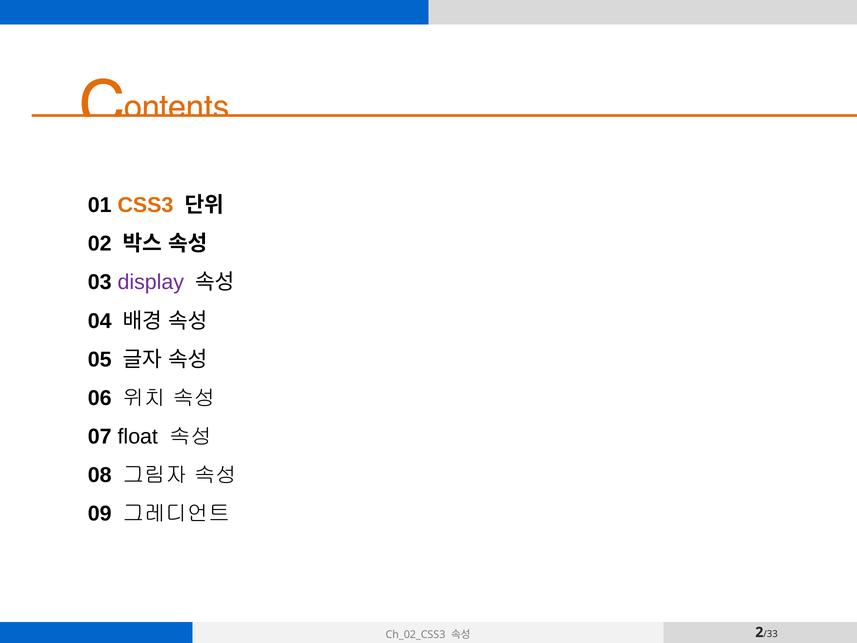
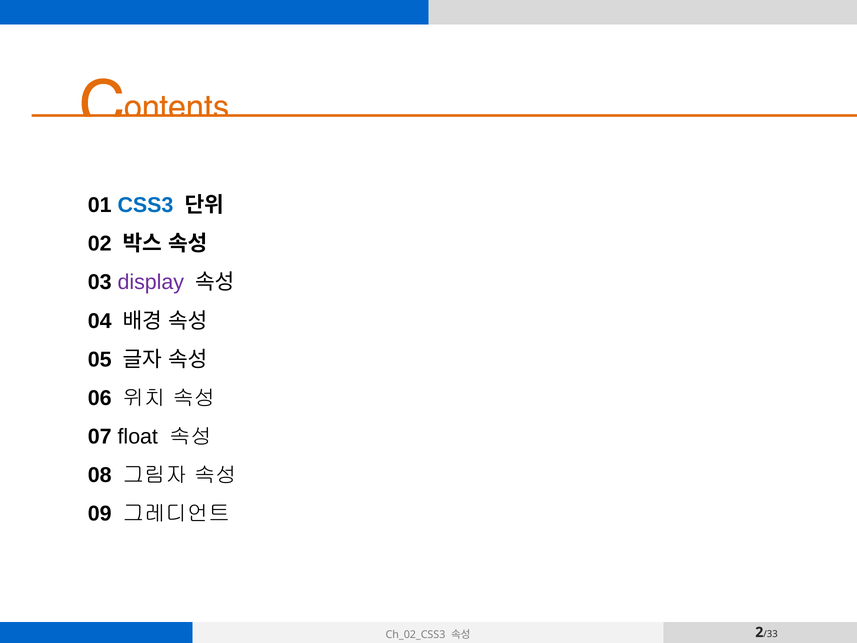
CSS3 colour: orange -> blue (145, 205)
